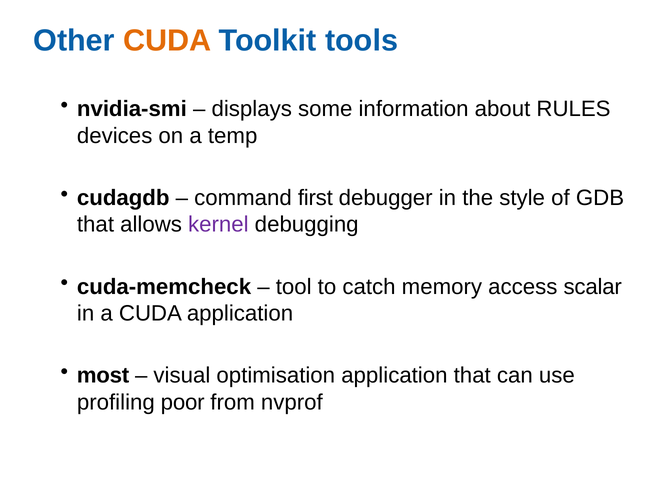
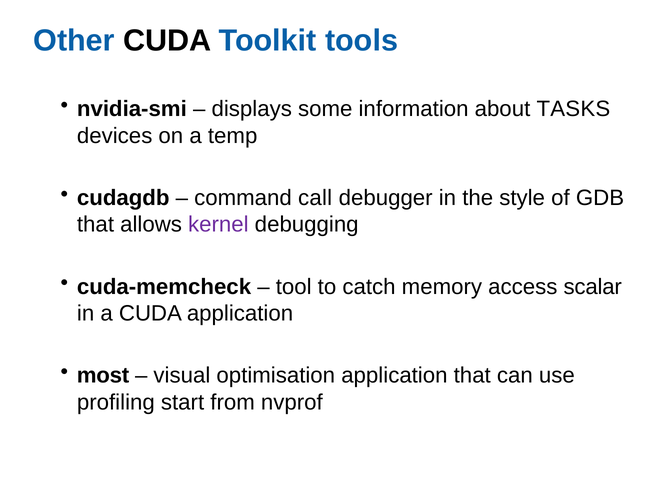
CUDA colour: orange -> black (167, 41)
RULES: RULES -> TASKS (573, 109)
first: first -> call (315, 198)
poor: poor -> start (183, 403)
